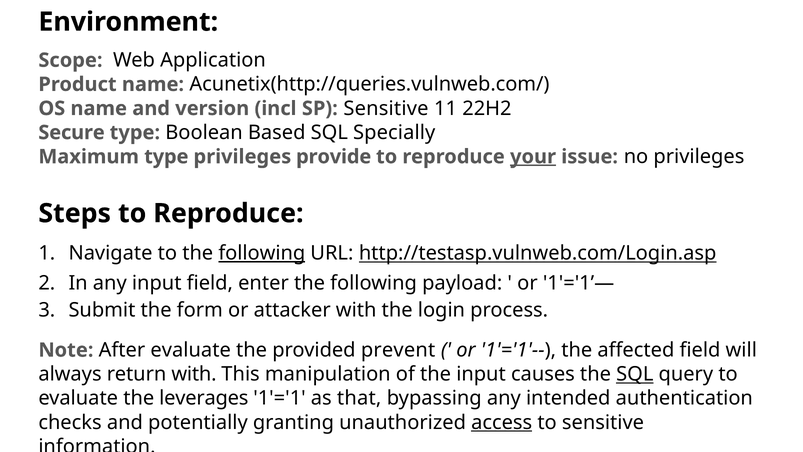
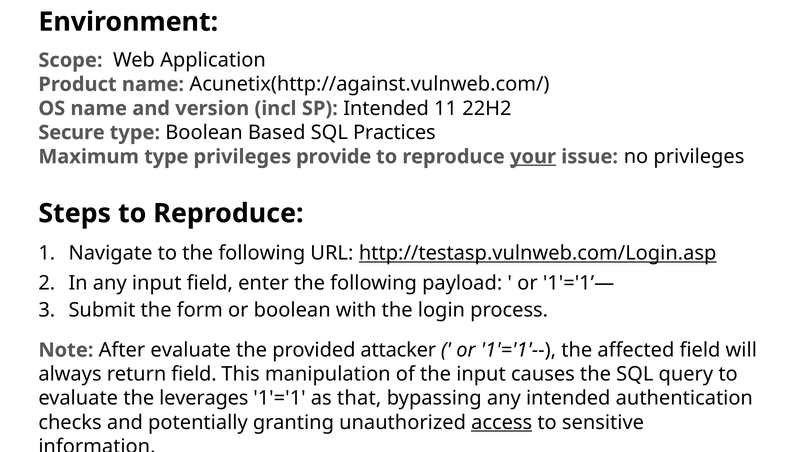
Acunetix(http://queries.vulnweb.com/: Acunetix(http://queries.vulnweb.com/ -> Acunetix(http://against.vulnweb.com/ (369, 84)
SP Sensitive: Sensitive -> Intended (386, 108)
Specially: Specially -> Practices (394, 132)
following underline: present -> none (262, 253)
or attacker: attacker -> boolean (292, 310)
prevent: prevent -> attacker (398, 350)
return with: with -> field (194, 374)
SQL underline: present -> none (635, 374)
